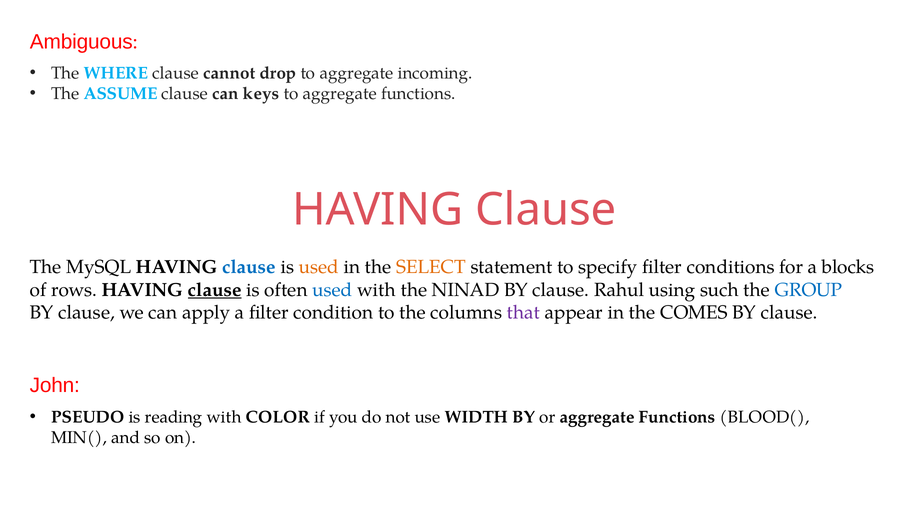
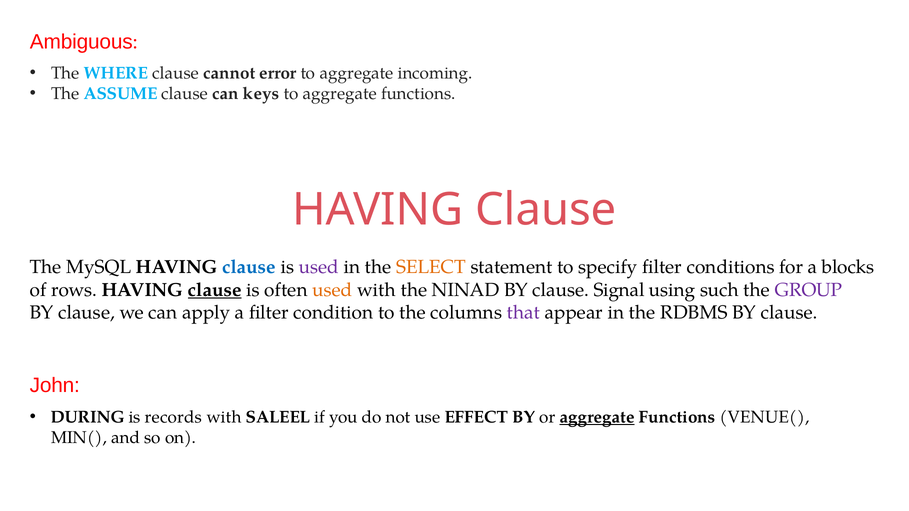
drop: drop -> error (278, 73)
used colour: orange -> purple (319, 267)
used colour: blue -> orange (332, 290)
Rahul: Rahul -> Signal (619, 290)
GROUP colour: blue -> purple (809, 290)
COMES: COMES -> RDBMS (694, 313)
PSEUDO: PSEUDO -> DURING (88, 417)
reading: reading -> records (174, 417)
COLOR: COLOR -> SALEEL (278, 417)
WIDTH: WIDTH -> EFFECT (476, 417)
aggregate underline: none -> present (597, 417)
BLOOD(: BLOOD( -> VENUE( (765, 417)
